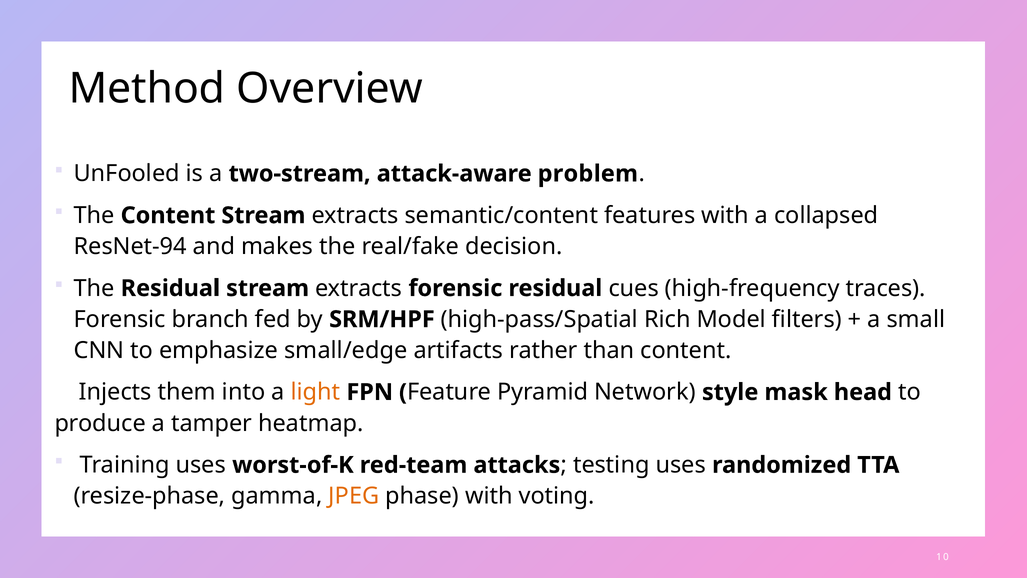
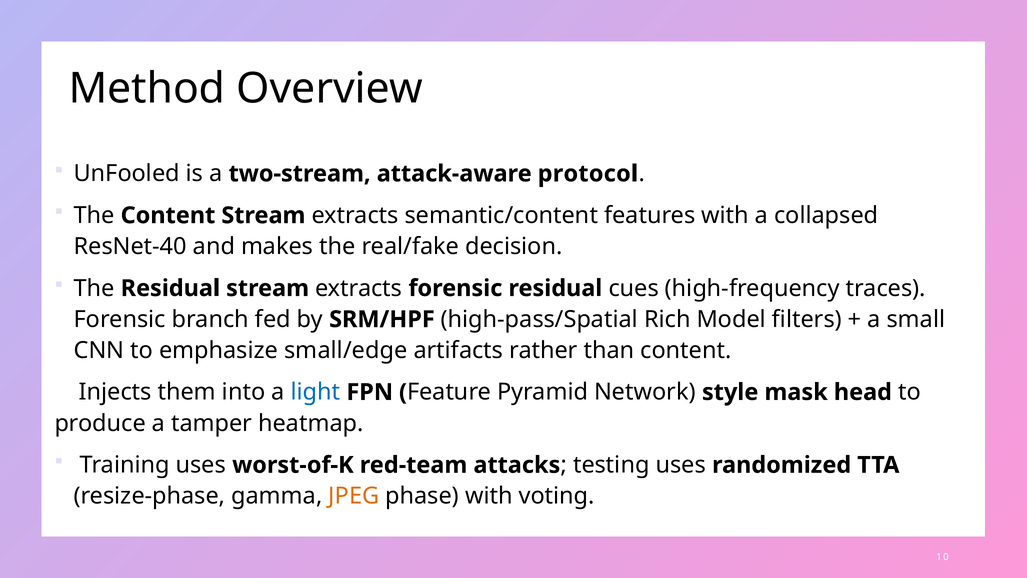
problem: problem -> protocol (588, 174)
ResNet-94: ResNet-94 -> ResNet-40 (130, 246)
light colour: orange -> blue (315, 392)
